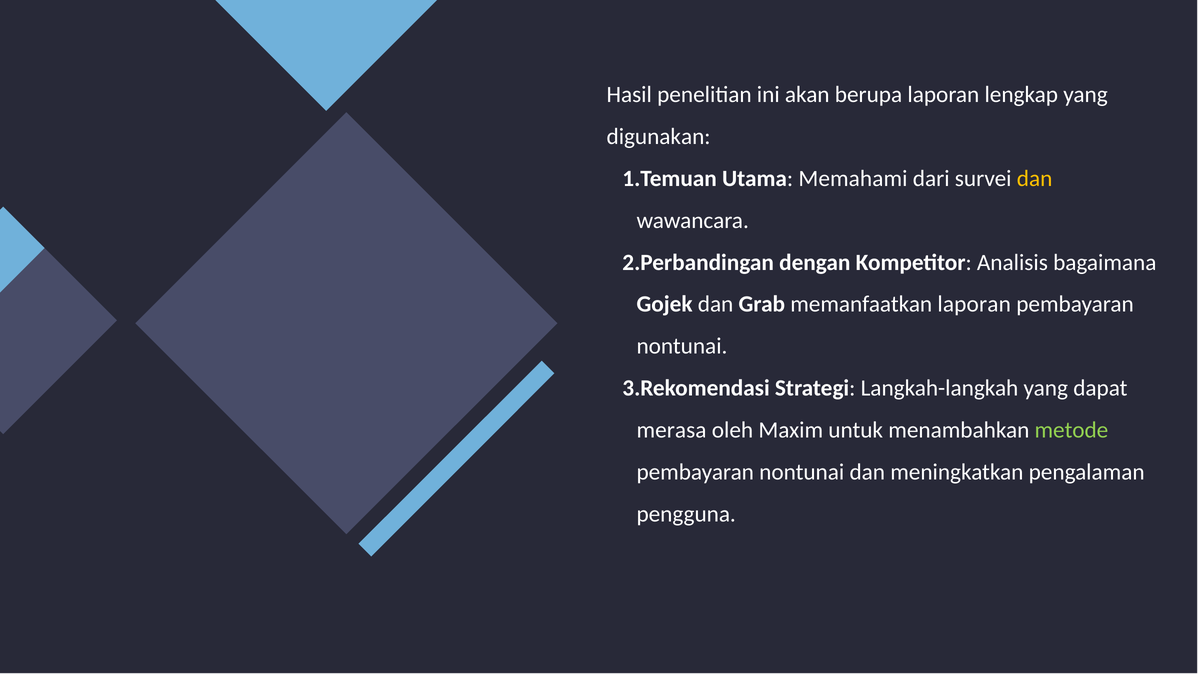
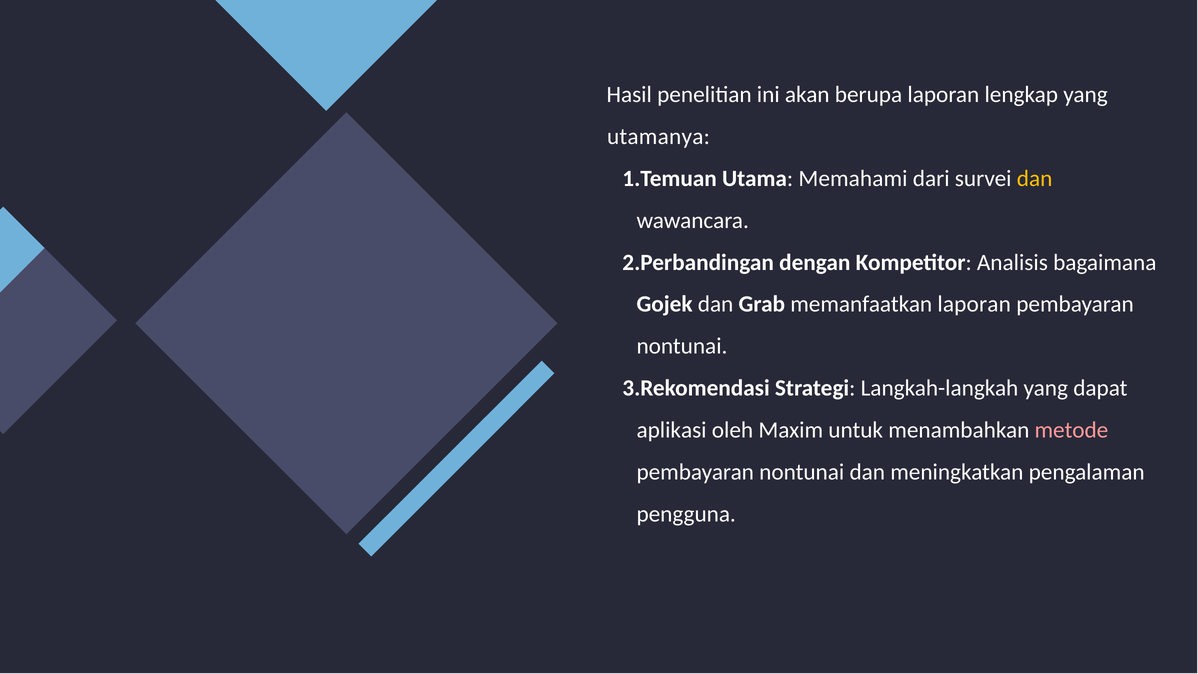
digunakan: digunakan -> utamanya (658, 137)
merasa: merasa -> aplikasi (672, 430)
metode colour: light green -> pink (1071, 430)
